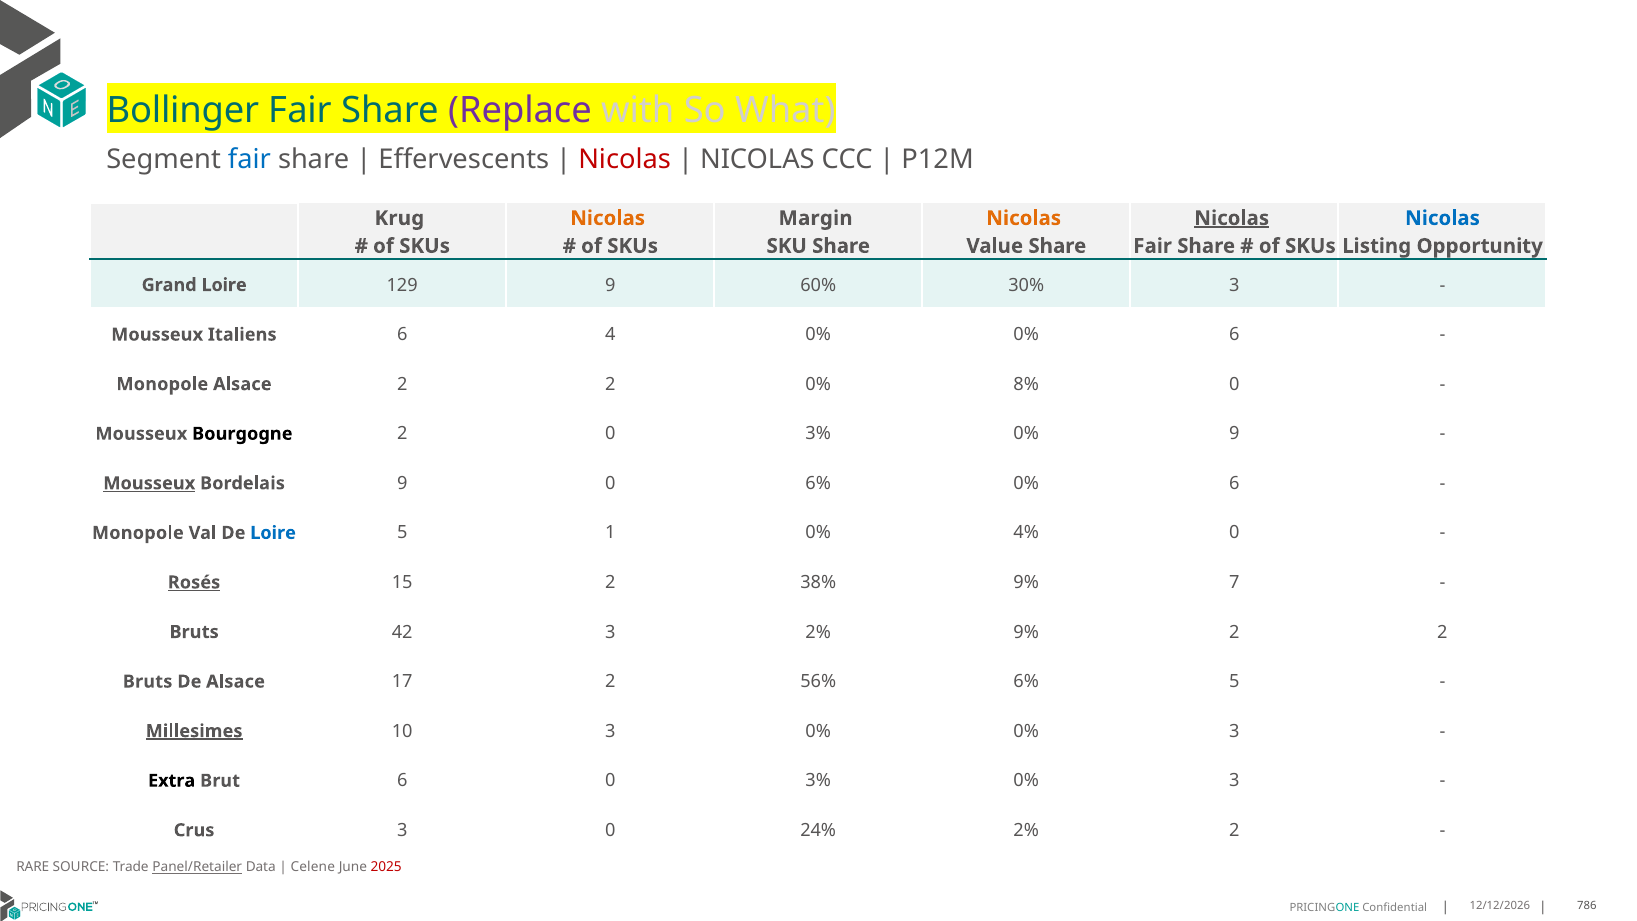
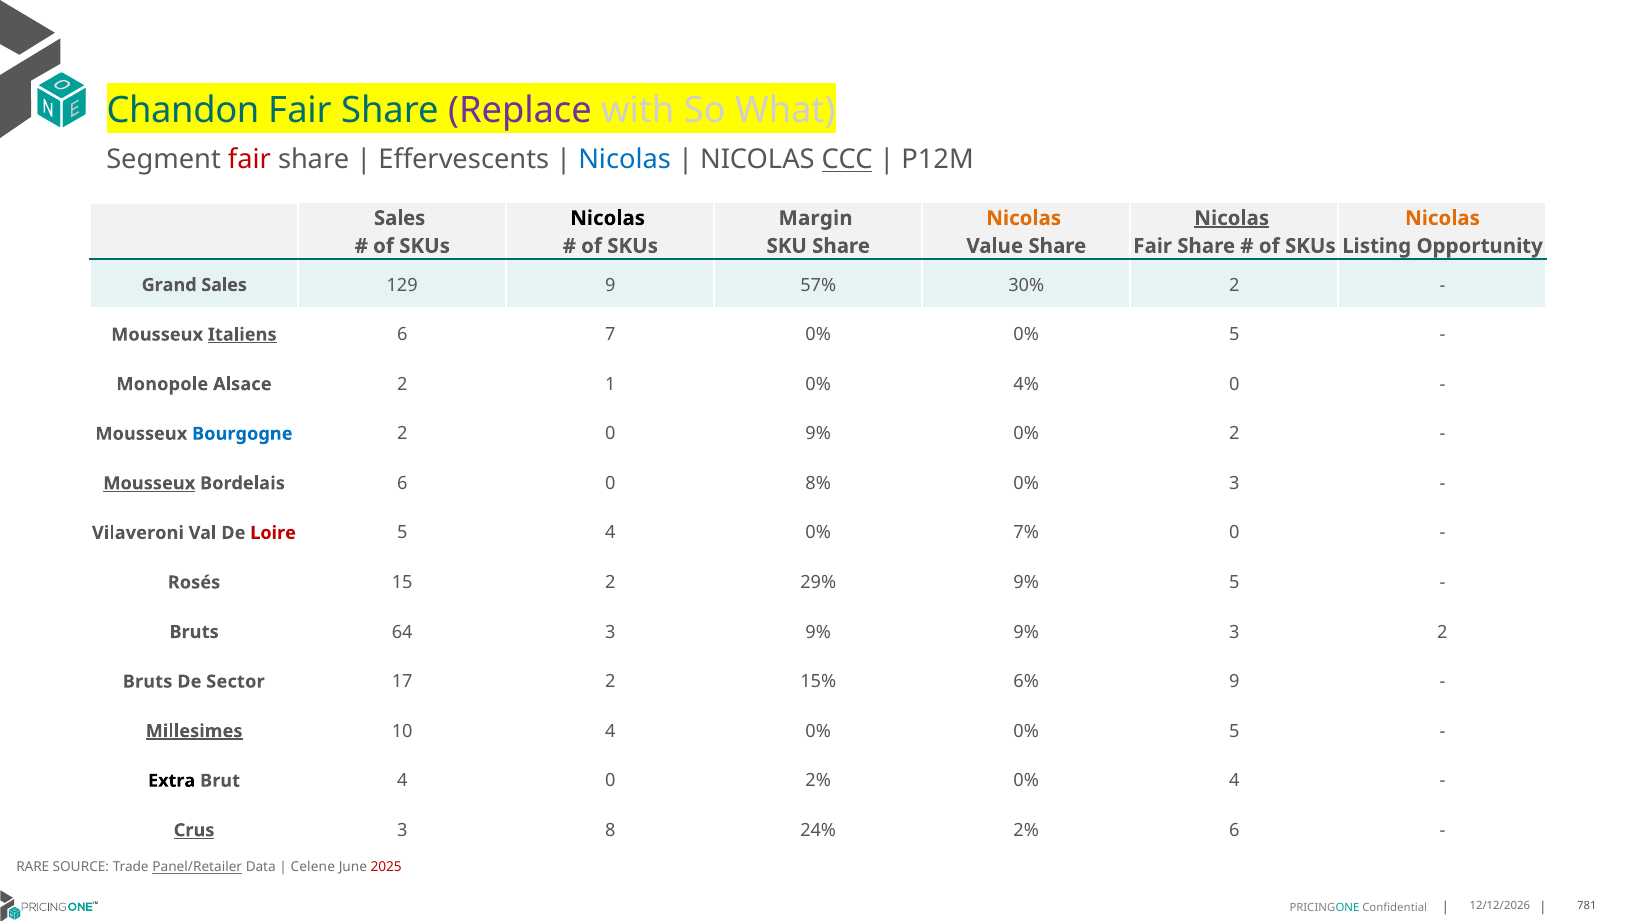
Bollinger: Bollinger -> Chandon (183, 110)
fair colour: blue -> red (249, 160)
Nicolas colour: red -> blue (625, 160)
CCC underline: none -> present (847, 160)
Krug: Krug -> Sales (400, 218)
Nicolas colour: orange -> black (608, 218)
Nicolas colour: blue -> orange (1442, 218)
Grand Loire: Loire -> Sales (224, 285)
60%: 60% -> 57% (818, 285)
30% 3: 3 -> 2 (1234, 285)
Italiens underline: none -> present (242, 335)
4: 4 -> 7 (610, 335)
6: 6 -> 5 (1234, 335)
Alsace 2 2: 2 -> 1 (610, 384)
8%: 8% -> 4% (1026, 384)
Bourgogne colour: black -> blue (242, 434)
2 0 3%: 3% -> 9% (818, 434)
0% 9: 9 -> 2 (1234, 434)
Bordelais 9: 9 -> 6 (402, 483)
0 6%: 6% -> 8% (818, 483)
6: 6 -> 3 (1234, 483)
Monopole: Monopole -> Vilaveroni (138, 533)
Loire colour: blue -> red (273, 533)
5 1: 1 -> 4 (610, 533)
4%: 4% -> 7% (1026, 533)
Rosés underline: present -> none (194, 582)
38%: 38% -> 29% (818, 582)
9% 7: 7 -> 5 (1234, 582)
42: 42 -> 64 (402, 632)
3 2%: 2% -> 9% (818, 632)
9% 2: 2 -> 3 (1234, 632)
De Alsace: Alsace -> Sector (235, 681)
56%: 56% -> 15% (818, 681)
6% 5: 5 -> 9 (1234, 681)
10 3: 3 -> 4 (610, 731)
3: 3 -> 5 (1234, 731)
Brut 6: 6 -> 4 (402, 781)
3%: 3% -> 2% (818, 781)
3: 3 -> 4 (1234, 781)
Crus underline: none -> present (194, 830)
3 0: 0 -> 8 (610, 830)
2% 2: 2 -> 6 (1234, 830)
786: 786 -> 781 (1587, 905)
